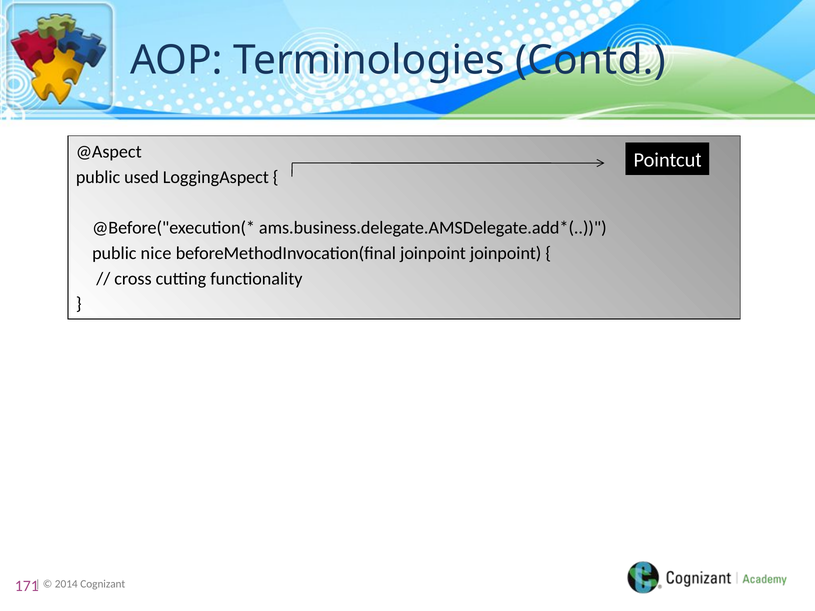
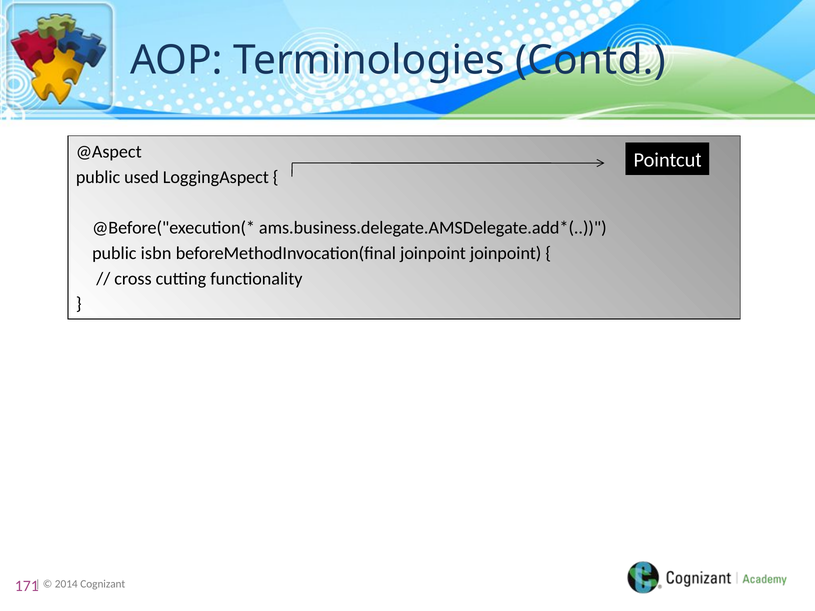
nice: nice -> isbn (156, 253)
